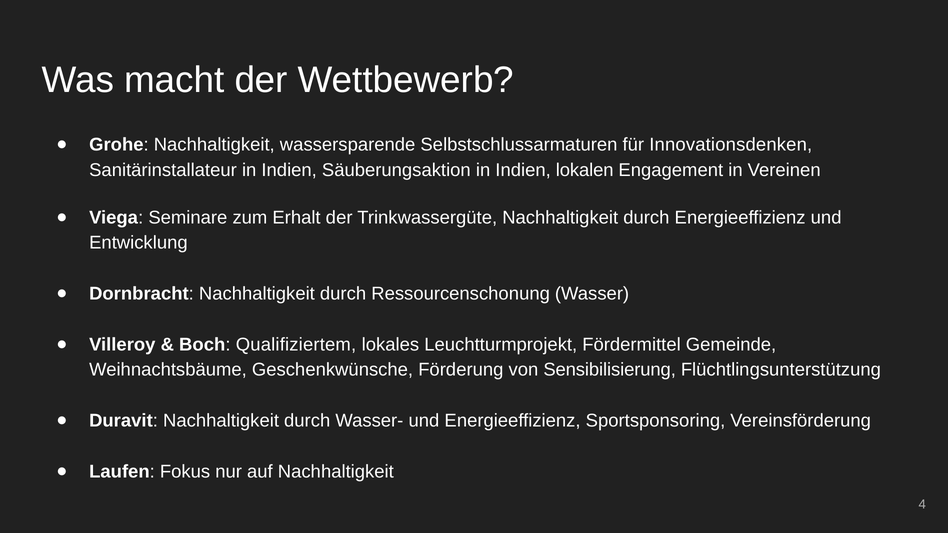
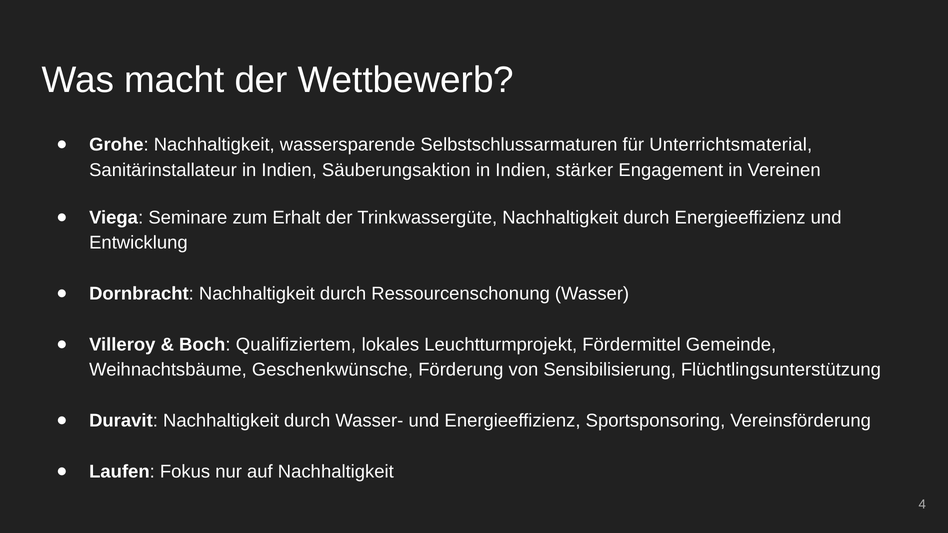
Innovationsdenken: Innovationsdenken -> Unterrichtsmaterial (731, 145)
lokalen: lokalen -> stärker (585, 170)
